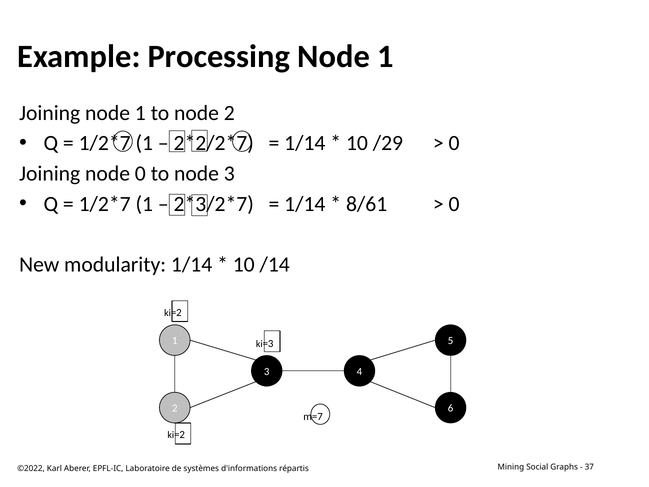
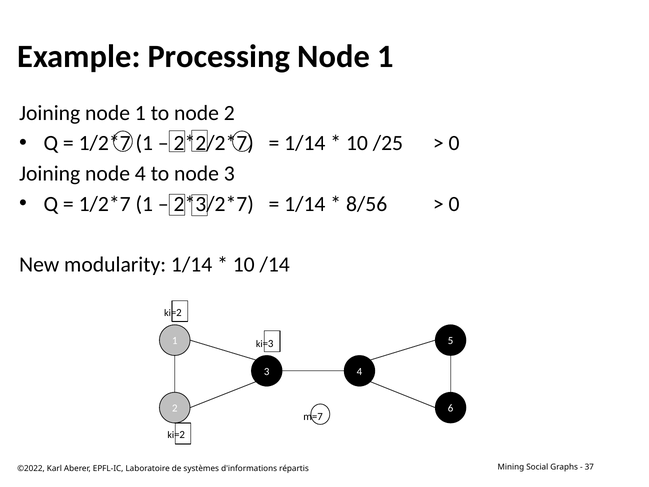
/29: /29 -> /25 (388, 143)
node 0: 0 -> 4 (140, 174)
8/61: 8/61 -> 8/56 (367, 204)
